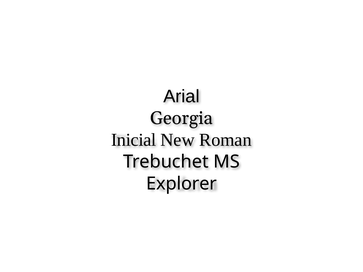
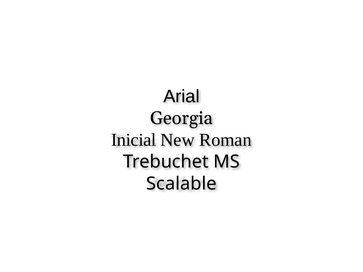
Explorer: Explorer -> Scalable (181, 184)
